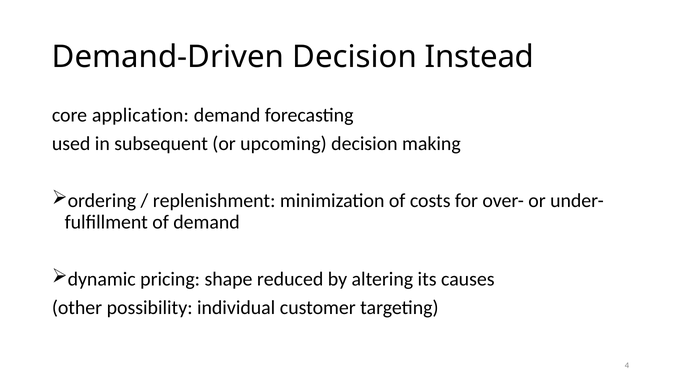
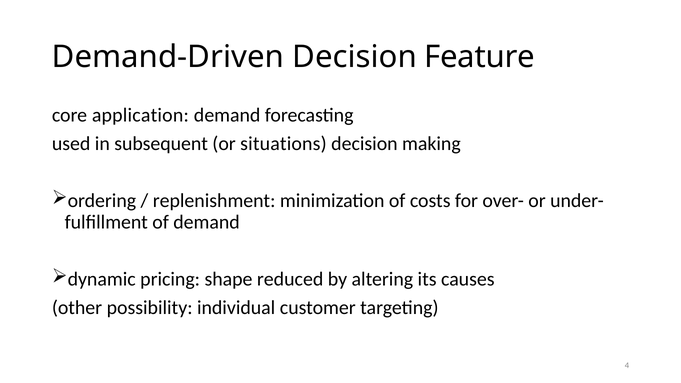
Instead: Instead -> Feature (480, 57)
upcoming: upcoming -> situations (283, 144)
